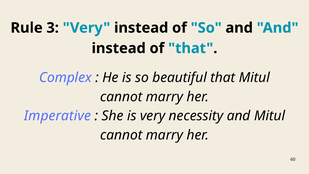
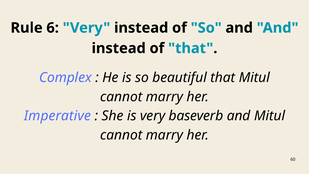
3: 3 -> 6 (53, 28)
necessity: necessity -> baseverb (196, 116)
